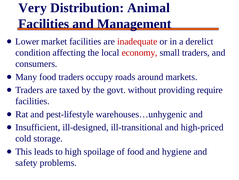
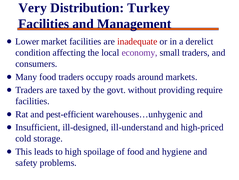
Animal: Animal -> Turkey (149, 8)
economy colour: red -> purple (140, 52)
pest-lifestyle: pest-lifestyle -> pest-efficient (70, 114)
ill-transitional: ill-transitional -> ill-understand (137, 127)
